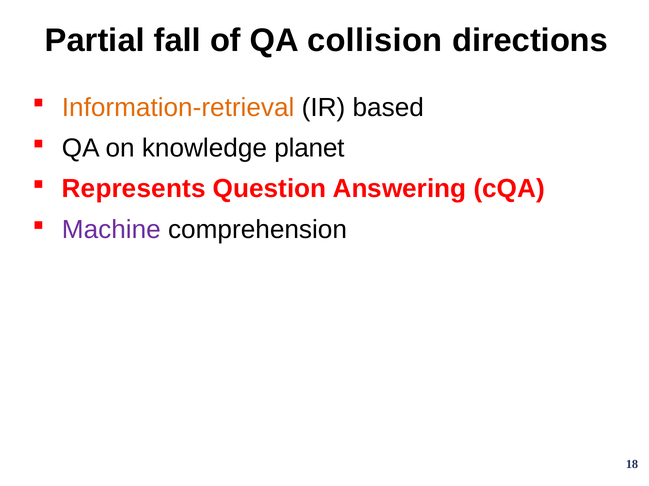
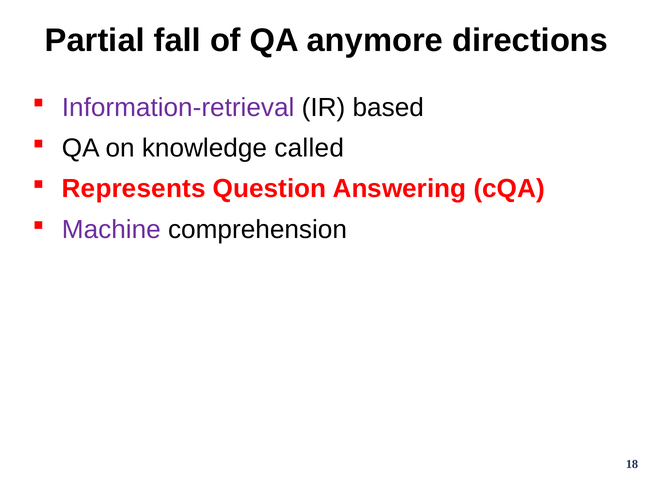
collision: collision -> anymore (375, 41)
Information-retrieval colour: orange -> purple (178, 108)
planet: planet -> called (309, 148)
